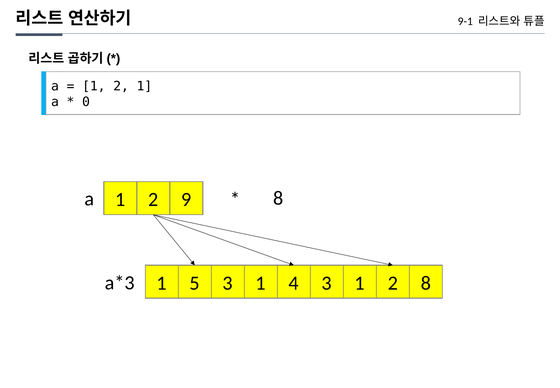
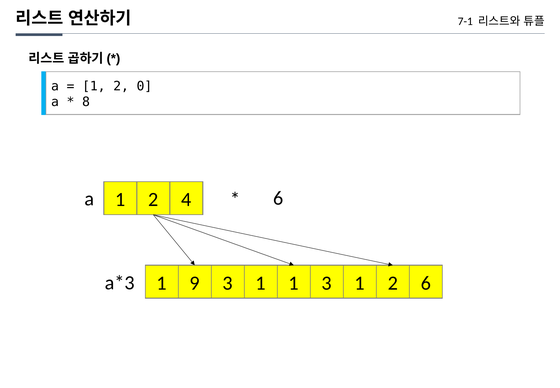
9-1: 9-1 -> 7-1 (465, 21)
2 1: 1 -> 0 (144, 86)
0: 0 -> 8 (86, 102)
a 8: 8 -> 6 (278, 198)
9: 9 -> 4 (186, 200)
1 4: 4 -> 1 (294, 283)
2 8: 8 -> 6 (426, 283)
5: 5 -> 9 (195, 283)
